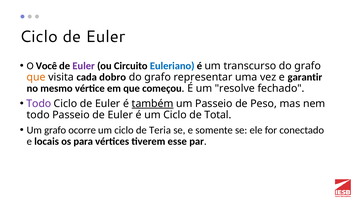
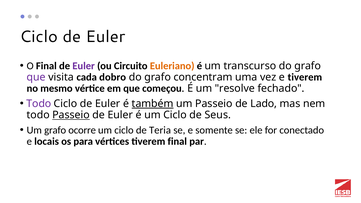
O Você: Você -> Final (46, 66)
Euleriano colour: blue -> orange (172, 66)
que colour: orange -> purple (36, 77)
representar: representar -> concentram (203, 77)
e garantir: garantir -> tiverem (305, 77)
Peso: Peso -> Lado (264, 104)
Passeio underline: none -> present (71, 115)
Total: Total -> Seus (218, 115)
tiverem esse: esse -> final (177, 142)
